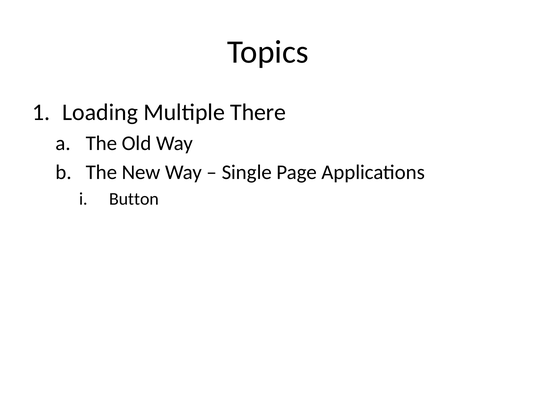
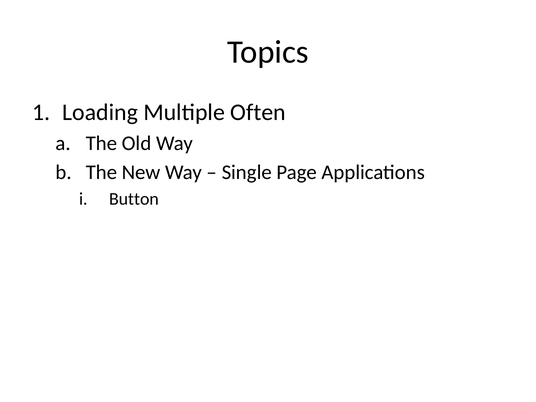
There: There -> Often (258, 112)
